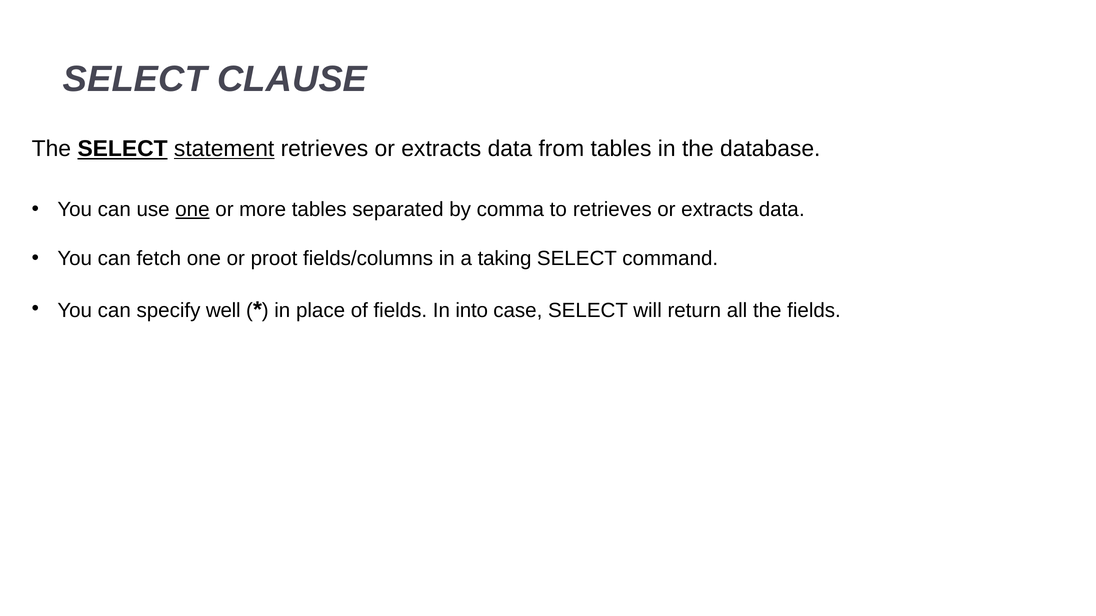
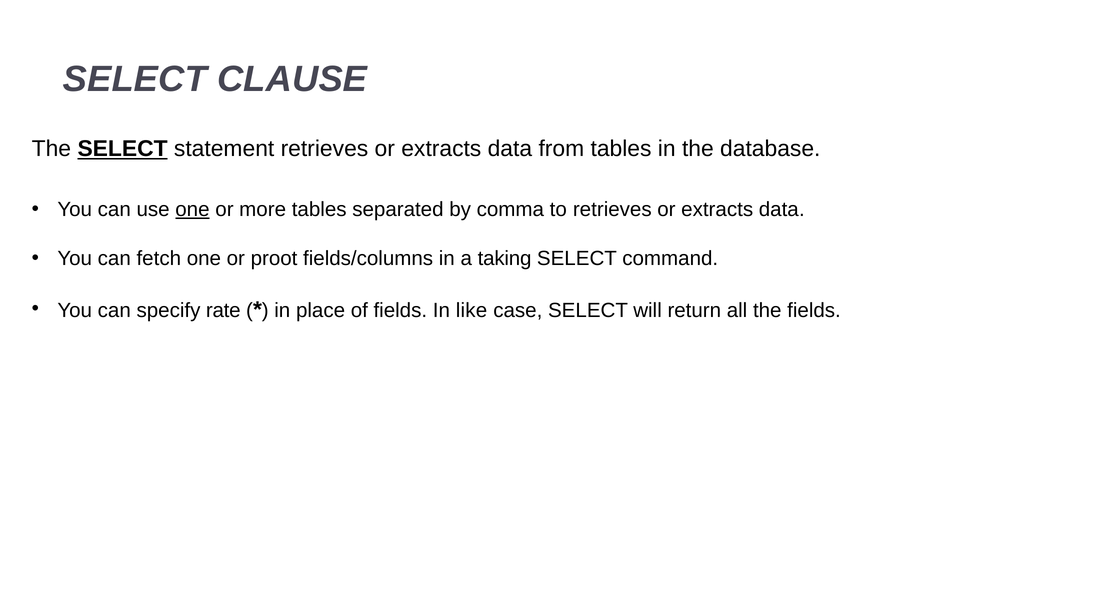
statement underline: present -> none (224, 149)
well: well -> rate (223, 310)
into: into -> like (472, 310)
